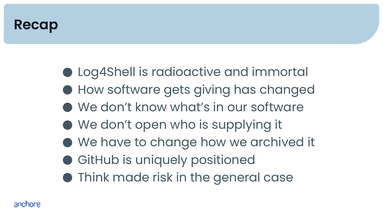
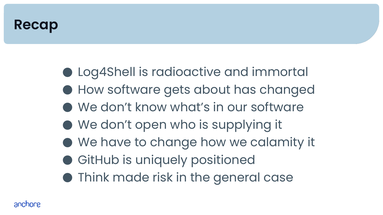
giving: giving -> about (212, 90)
archived: archived -> calamity (277, 143)
